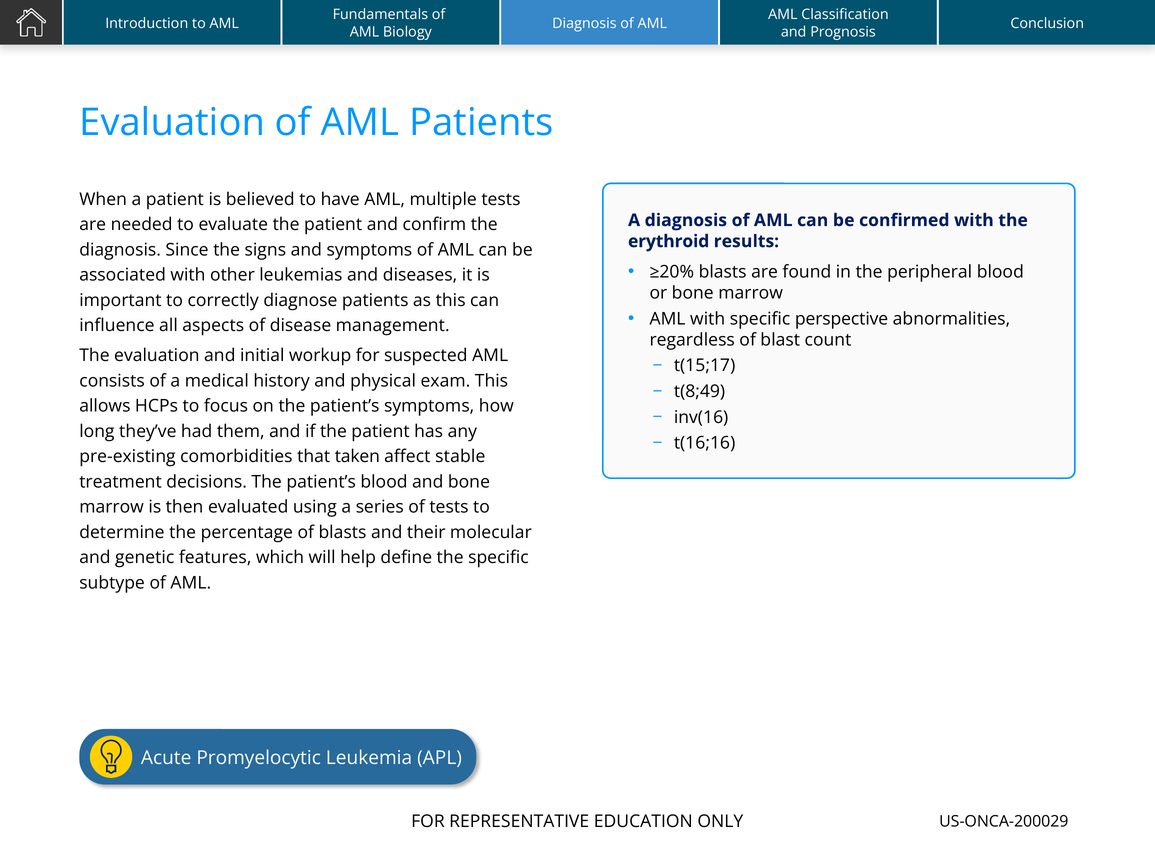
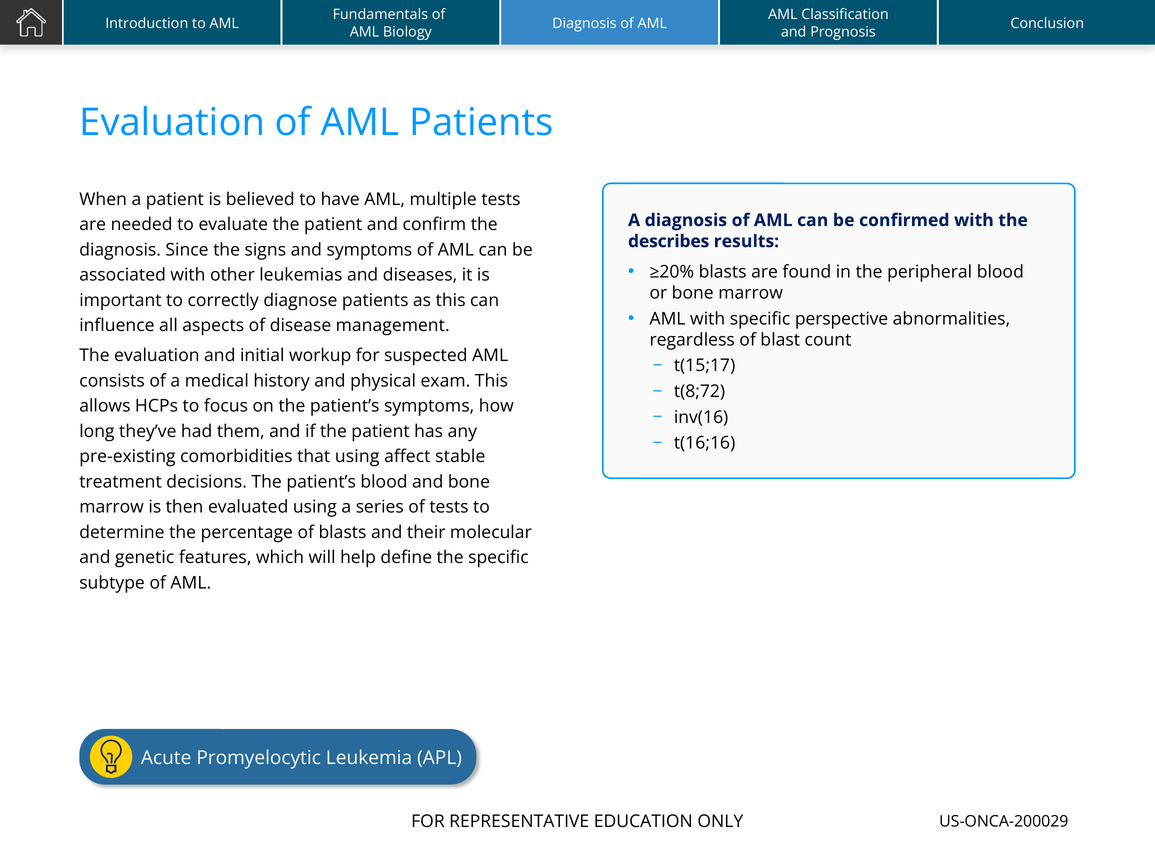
erythroid: erythroid -> describes (669, 242)
t(8;49: t(8;49 -> t(8;72 (700, 392)
that taken: taken -> using (357, 457)
